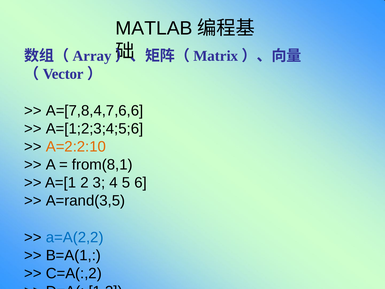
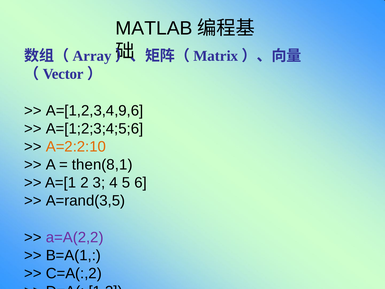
A=[7,8,4,7,6,6: A=[7,8,4,7,6,6 -> A=[1,2,3,4,9,6 (95, 111)
from(8,1: from(8,1 -> then(8,1 (102, 164)
a=A(2,2 colour: blue -> purple (75, 237)
